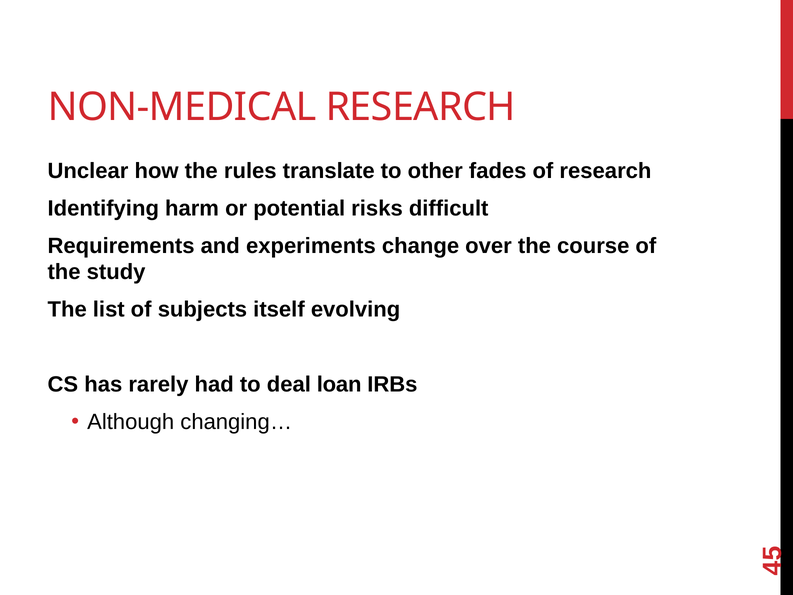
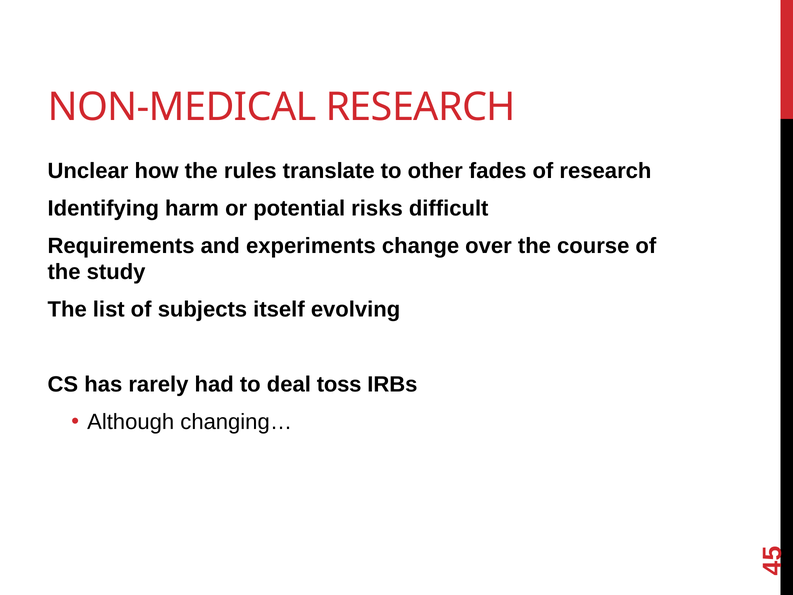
loan: loan -> toss (339, 384)
